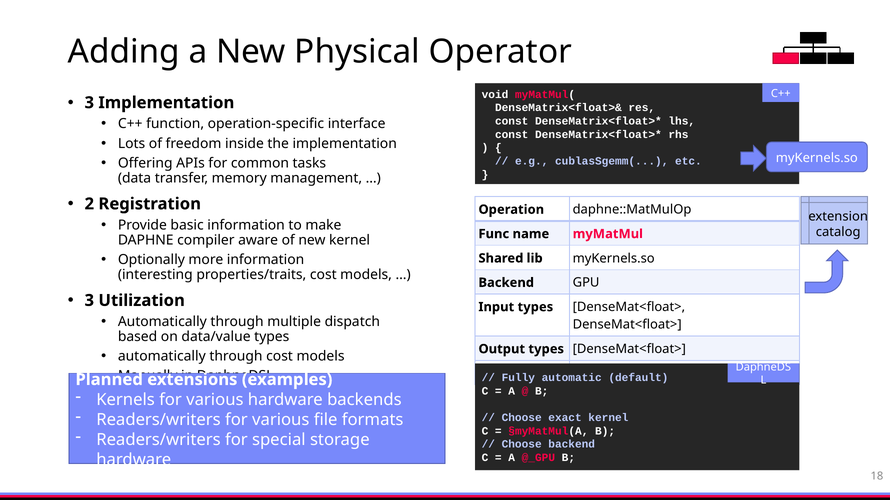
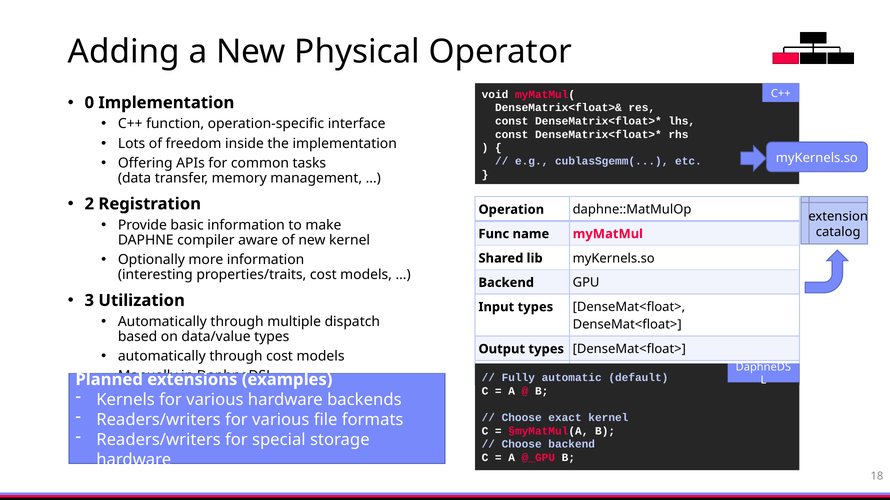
3: 3 -> 0 (89, 103)
